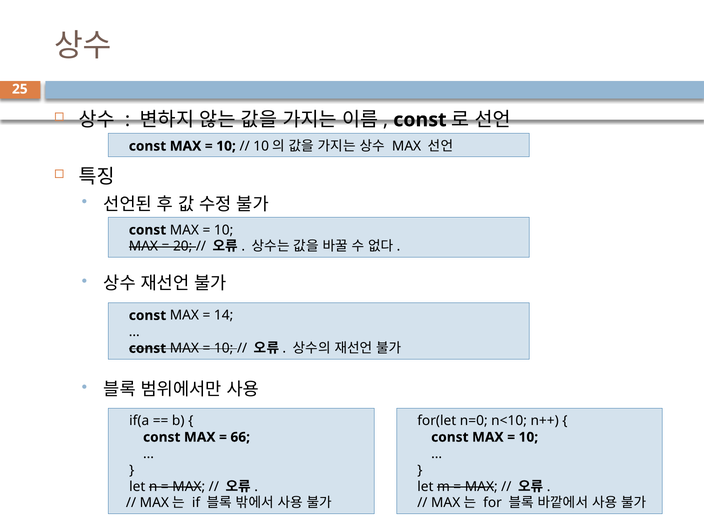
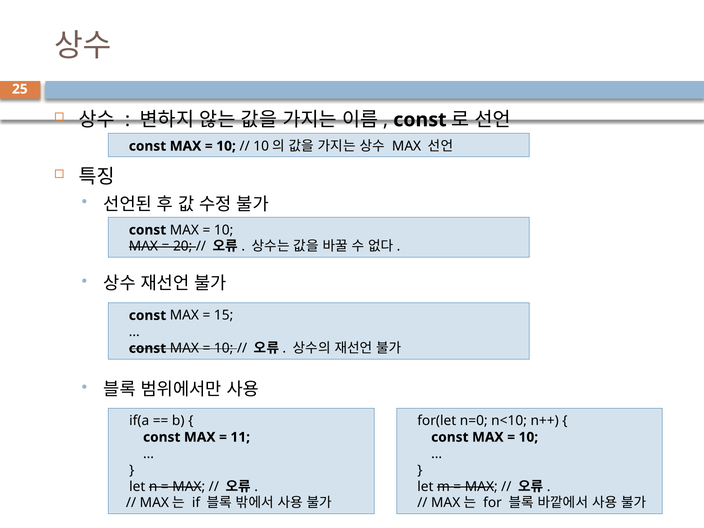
14: 14 -> 15 (224, 315)
66: 66 -> 11 (240, 437)
